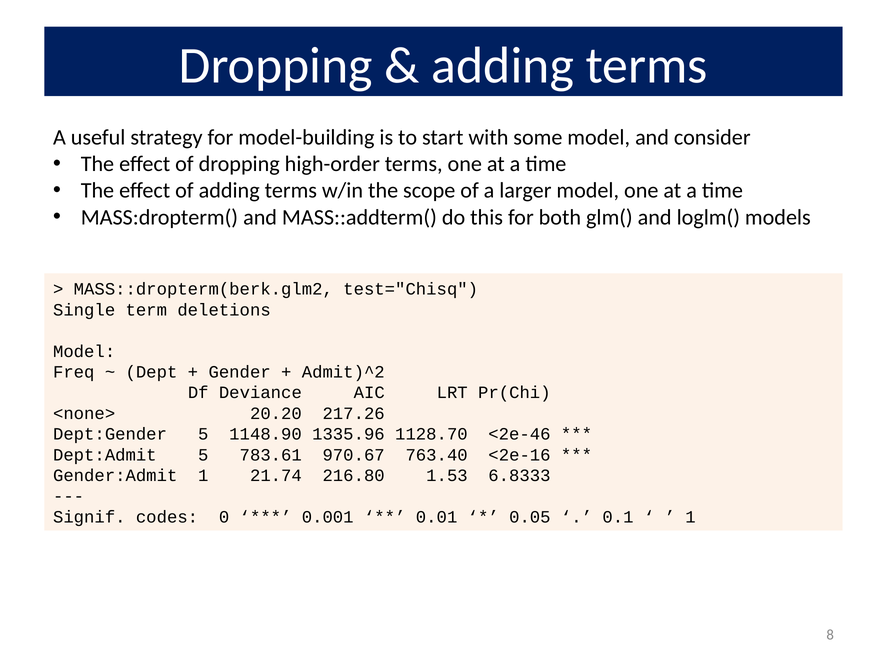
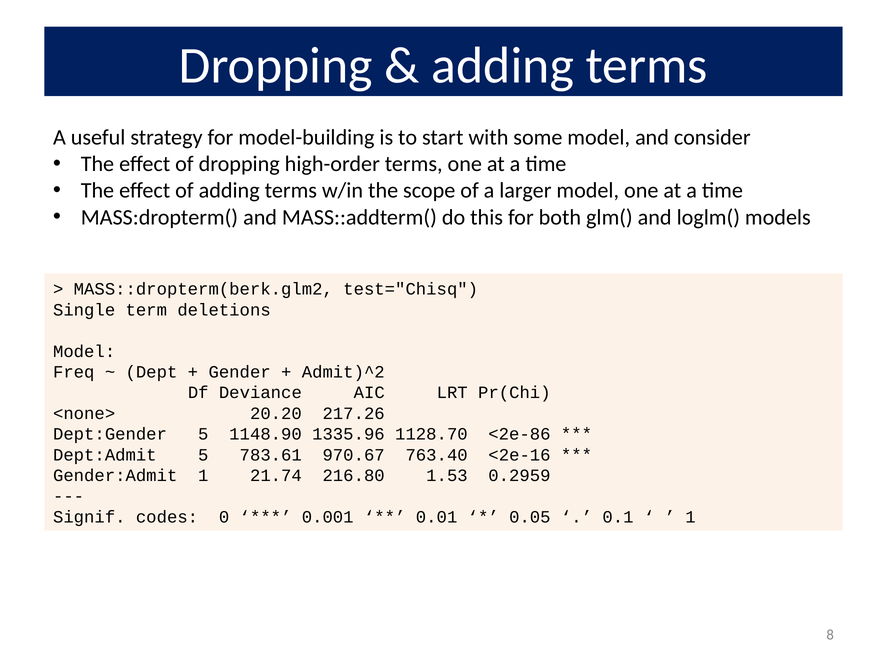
<2e-46: <2e-46 -> <2e-86 (519, 434)
6.8333: 6.8333 -> 0.2959 (519, 476)
